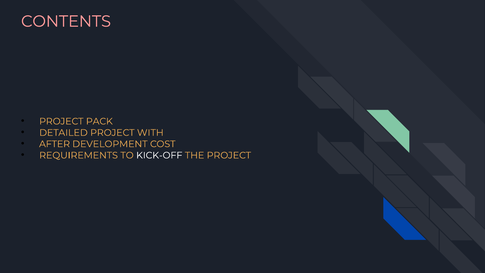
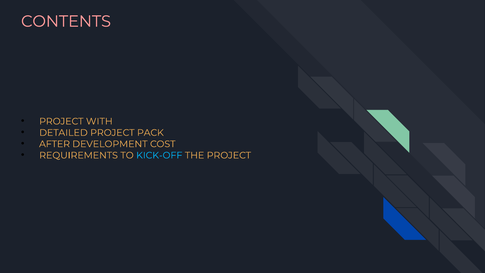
PACK: PACK -> WITH (99, 121)
WITH: WITH -> PACK (150, 133)
KICK-OFF colour: white -> light blue (159, 155)
